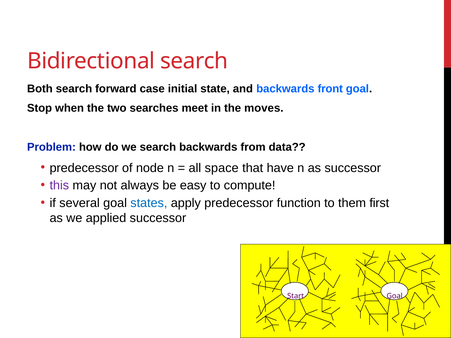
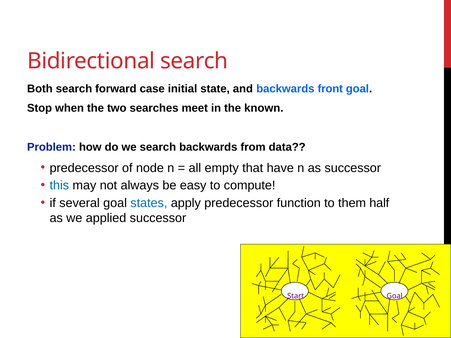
moves: moves -> known (264, 108)
space: space -> empty (222, 168)
this colour: purple -> blue (59, 186)
first: first -> half (379, 203)
